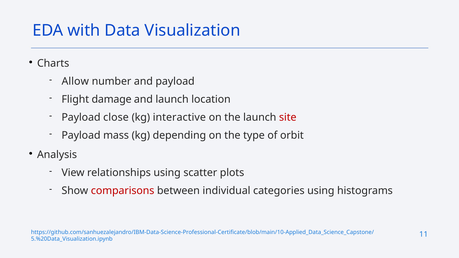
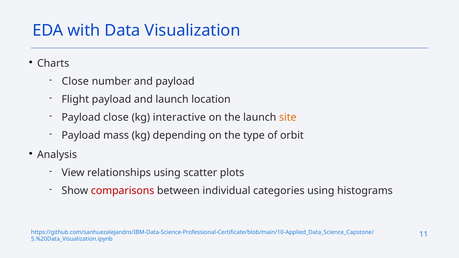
Allow: Allow -> Close (75, 81)
Flight damage: damage -> payload (112, 99)
site colour: red -> orange (288, 117)
